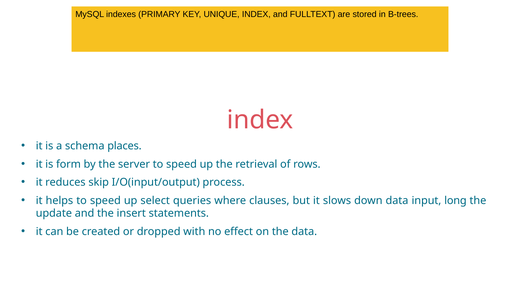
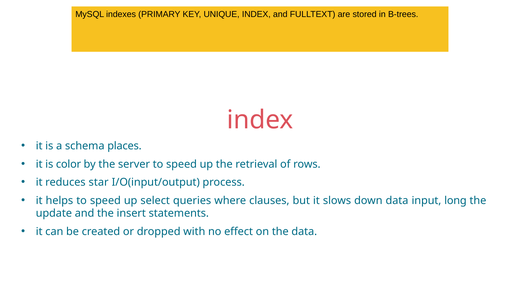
form: form -> color (69, 164)
skip: skip -> star (99, 183)
